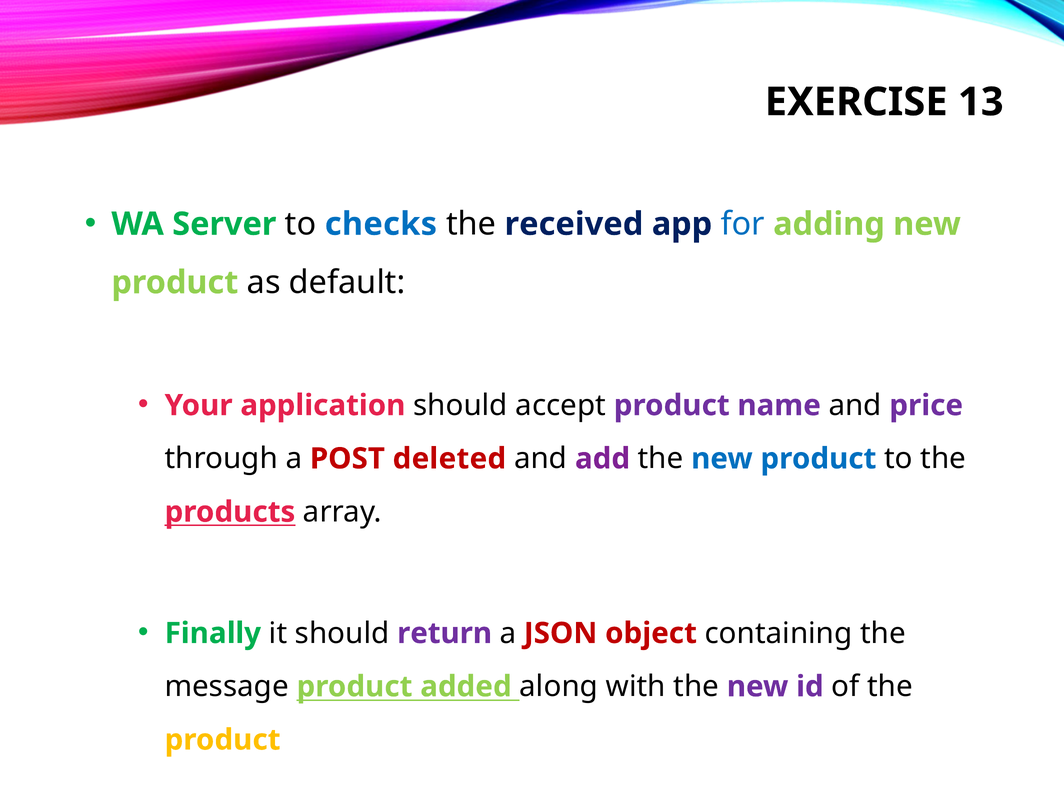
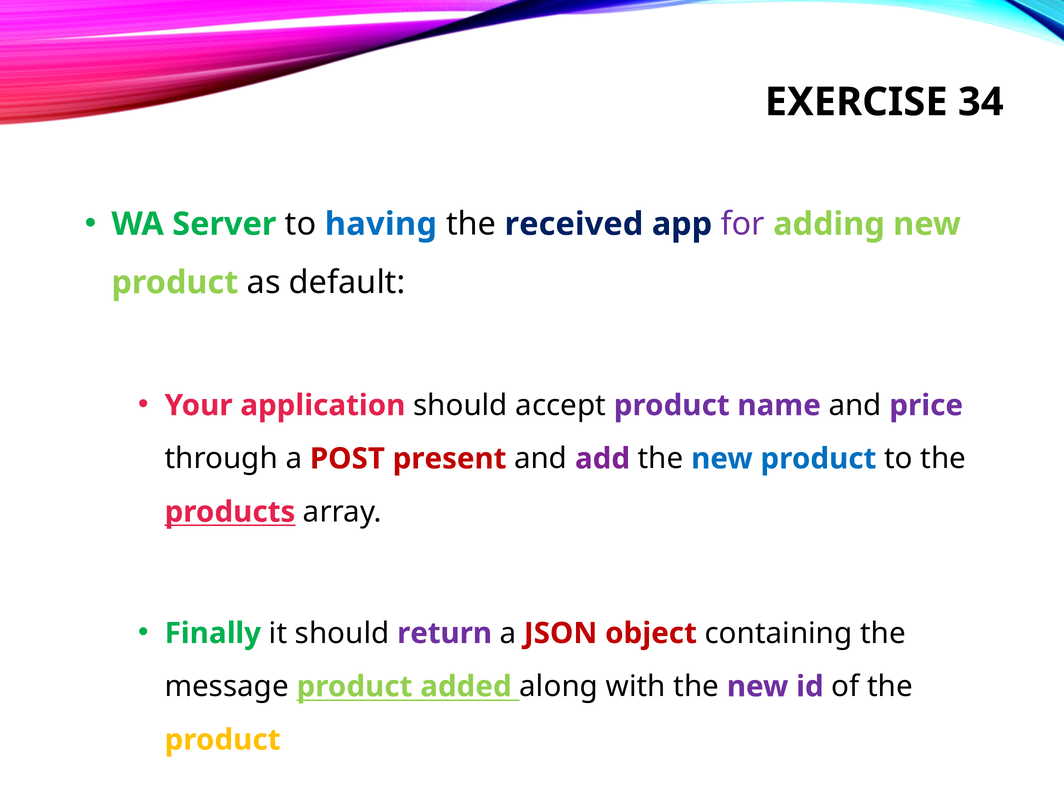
13: 13 -> 34 (981, 102)
checks: checks -> having (381, 224)
for colour: blue -> purple (743, 224)
deleted: deleted -> present (450, 459)
